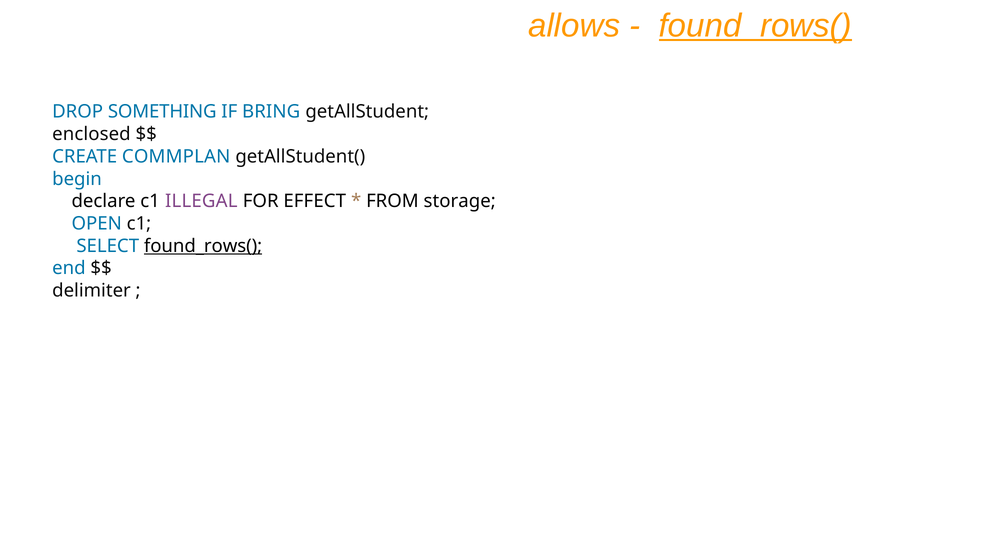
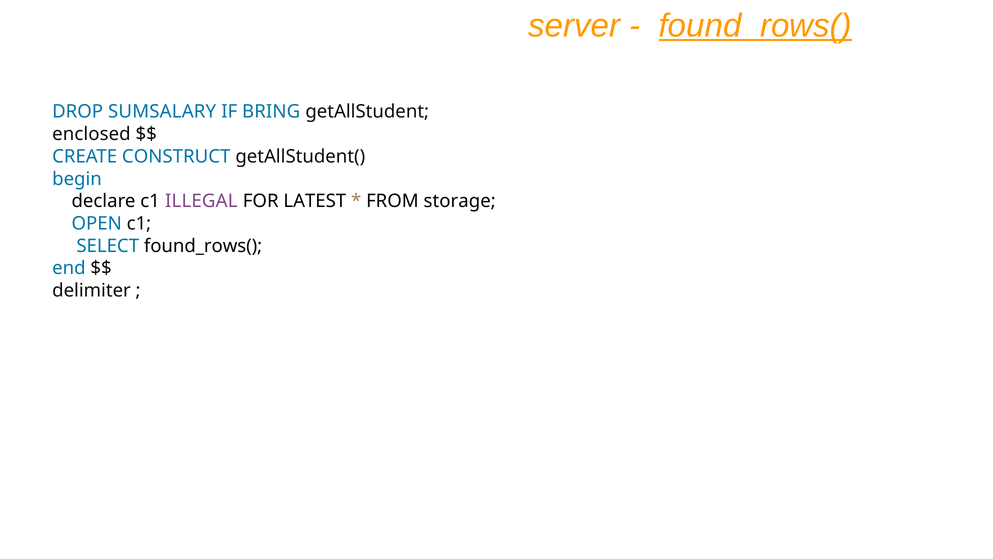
allows: allows -> server (574, 26)
SOMETHING: SOMETHING -> SUMSALARY (162, 112)
COMMPLAN: COMMPLAN -> CONSTRUCT (176, 156)
EFFECT: EFFECT -> LATEST (315, 201)
found_rows( underline: present -> none (203, 246)
